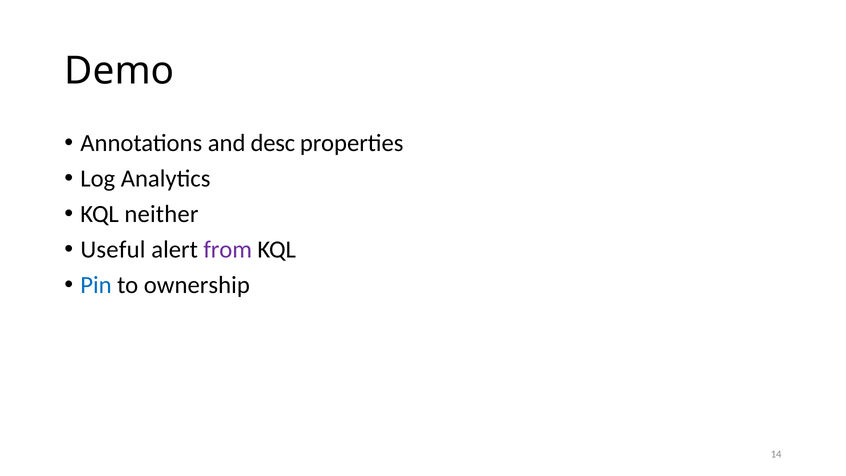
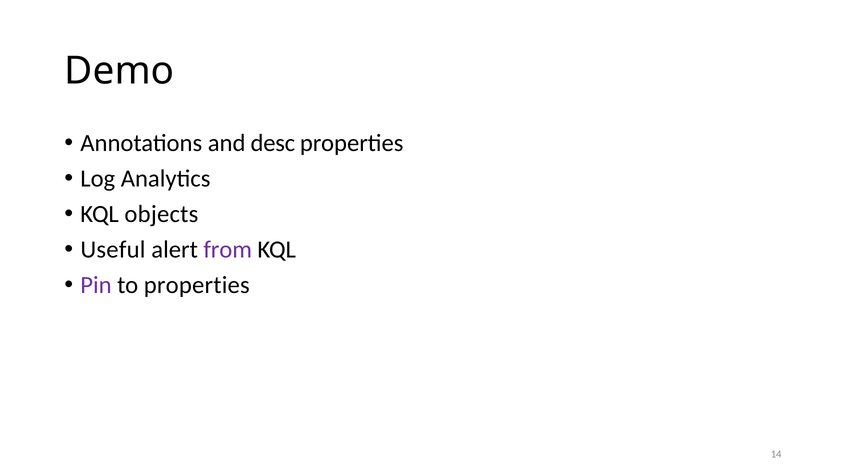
neither: neither -> objects (161, 214)
Pin colour: blue -> purple (96, 285)
to ownership: ownership -> properties (197, 285)
